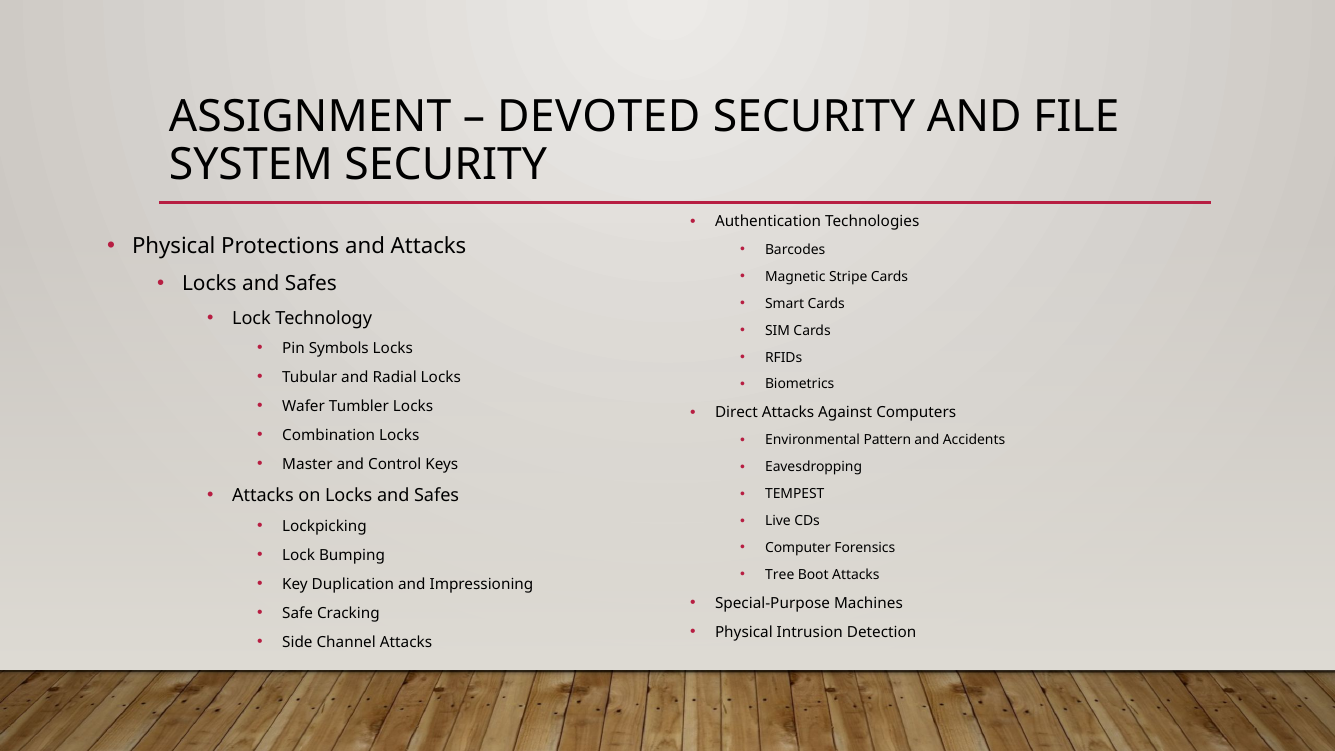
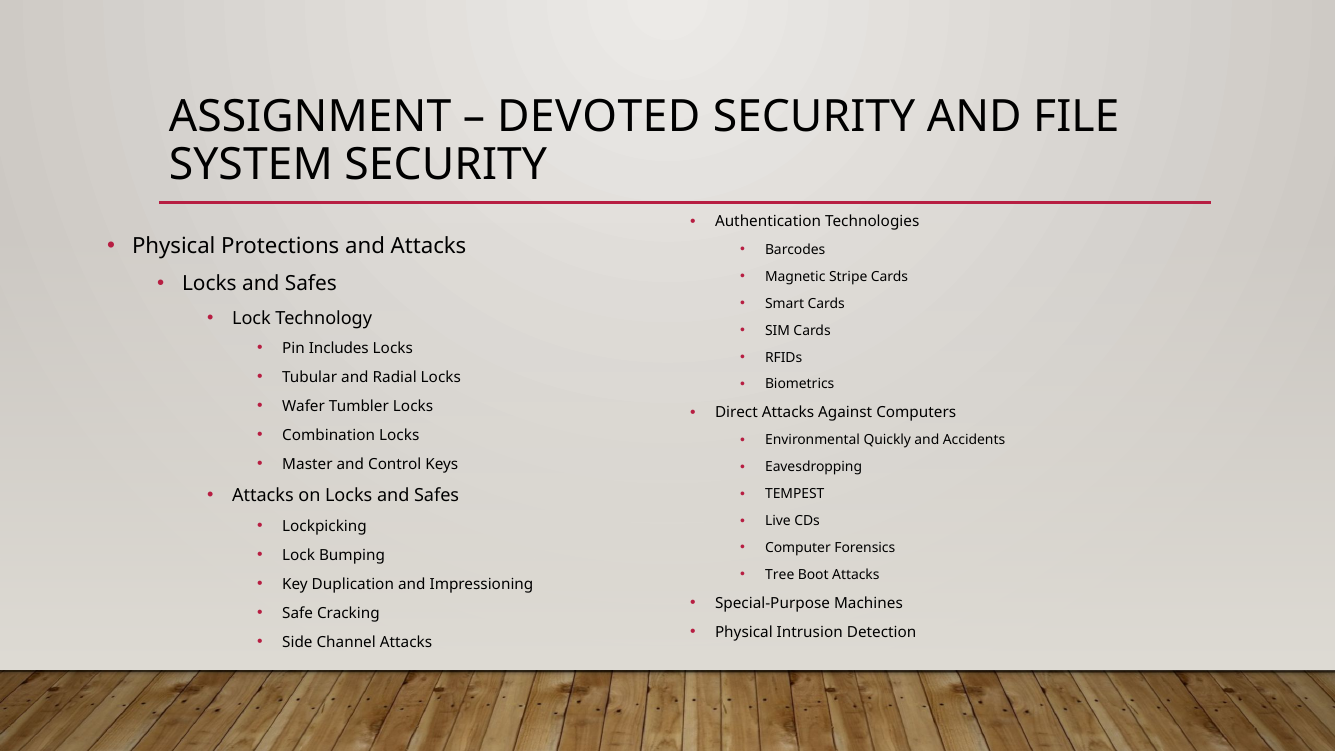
Symbols: Symbols -> Includes (339, 349)
Pattern: Pattern -> Quickly (887, 440)
